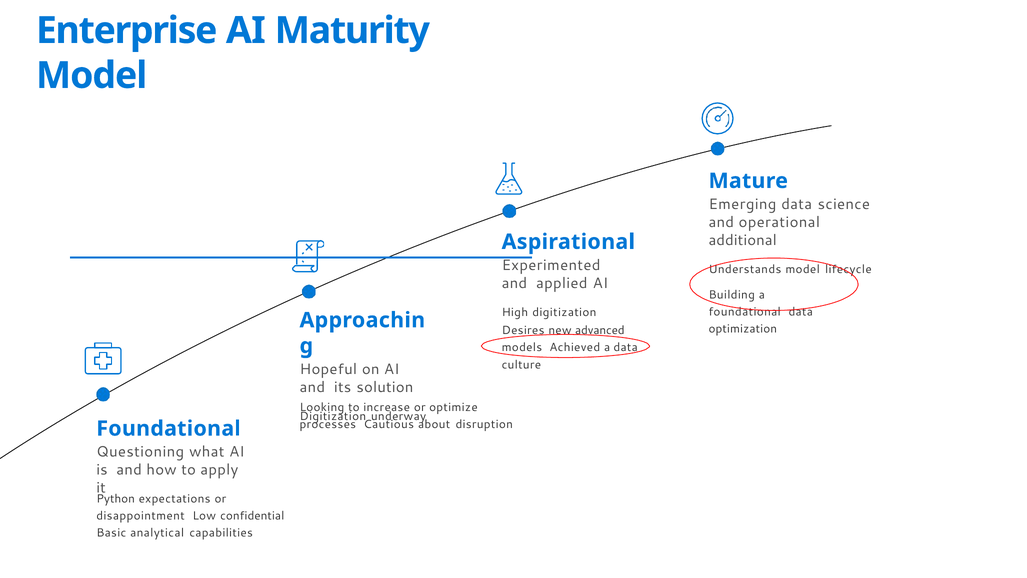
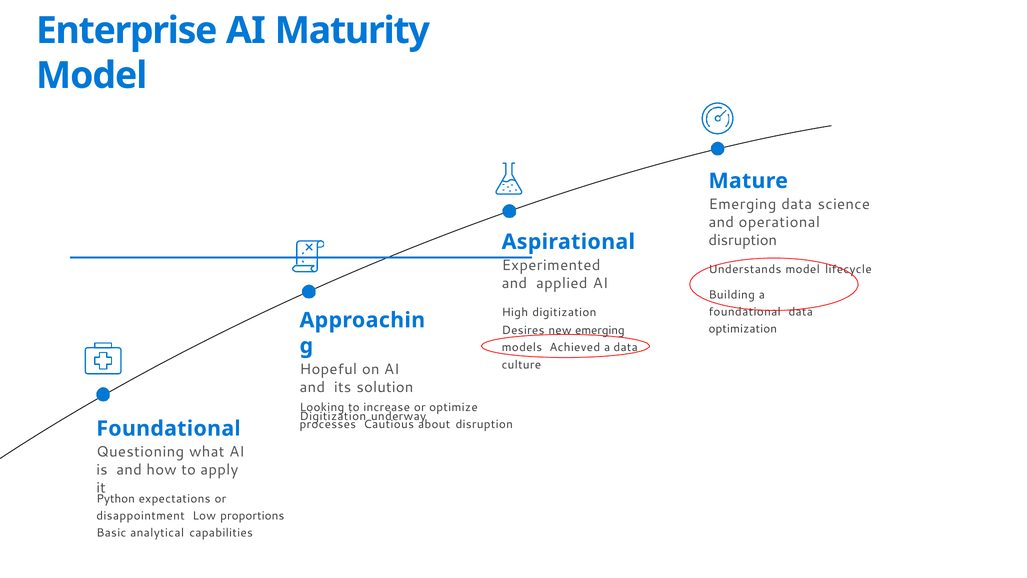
additional: additional -> disruption (743, 240)
new advanced: advanced -> emerging (600, 330)
confidential: confidential -> proportions (252, 515)
